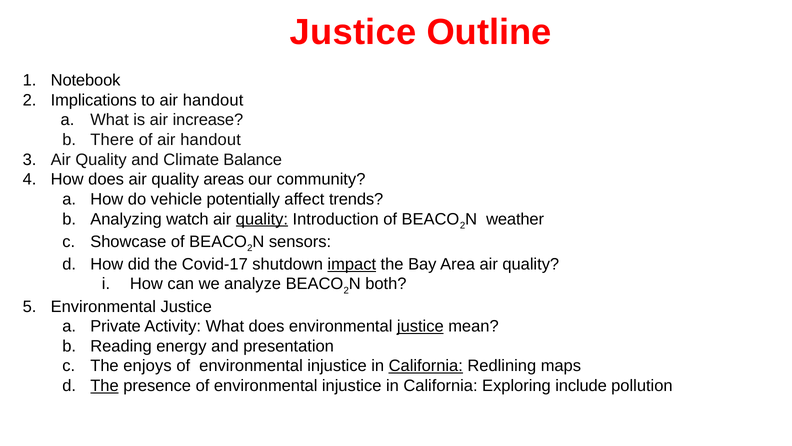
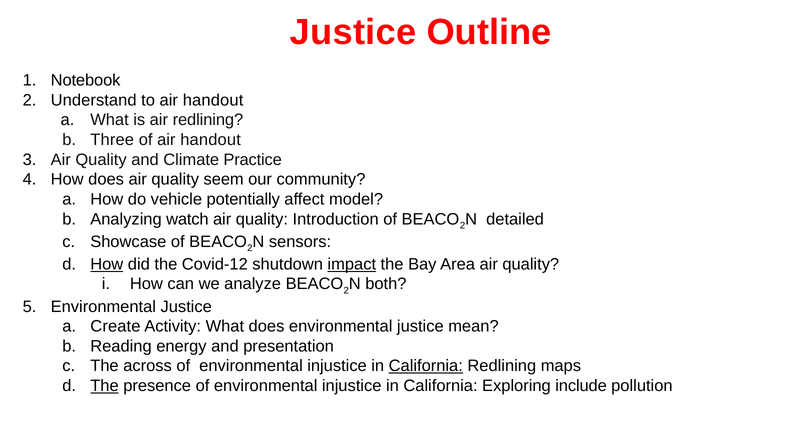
Implications: Implications -> Understand (94, 100)
air increase: increase -> redlining (208, 120)
There: There -> Three (112, 140)
Balance: Balance -> Practice (253, 160)
areas: areas -> seem (224, 179)
trends: trends -> model (356, 199)
quality underline: present -> none (262, 219)
weather: weather -> detailed (515, 219)
How underline: none -> present (107, 264)
Covid-17: Covid-17 -> Covid-12 (215, 264)
Private: Private -> Create (115, 326)
justice underline: present -> none (420, 326)
enjoys: enjoys -> across (148, 366)
